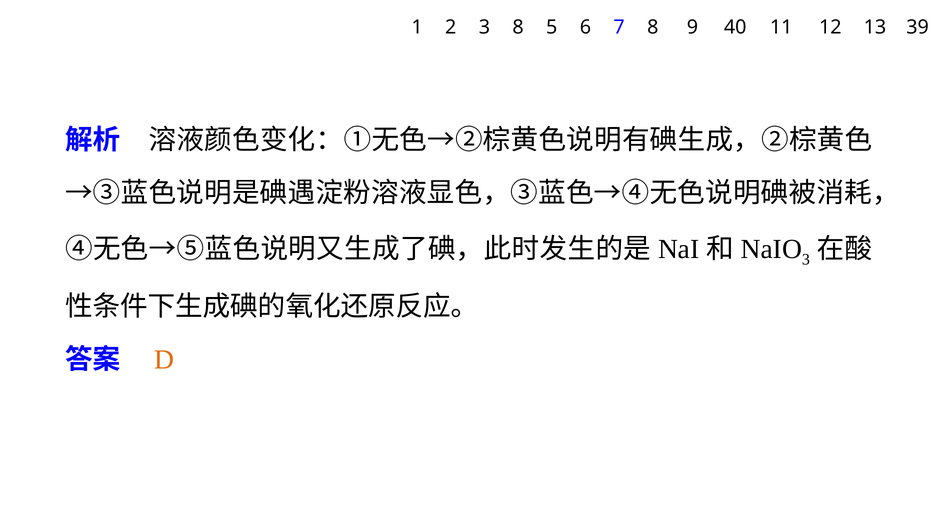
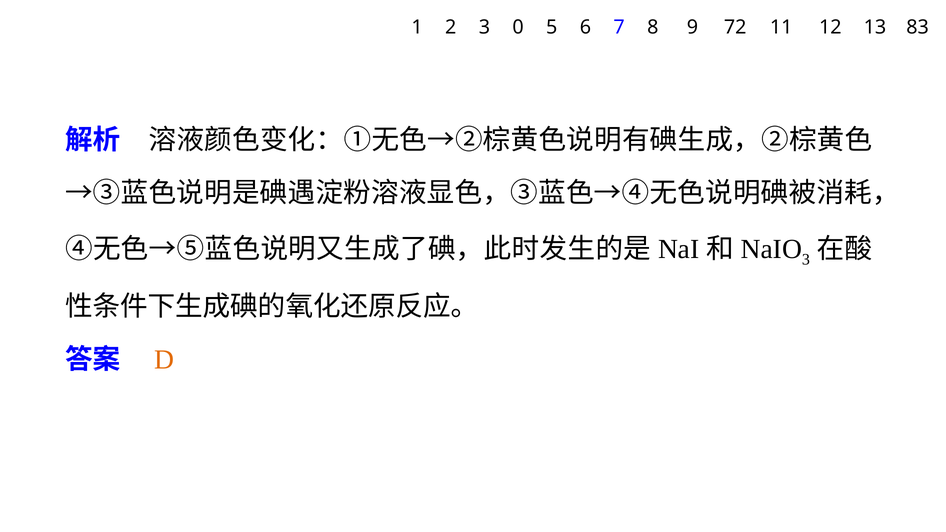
3 8: 8 -> 0 (518, 27)
40: 40 -> 72 (735, 27)
39: 39 -> 83 (918, 27)
